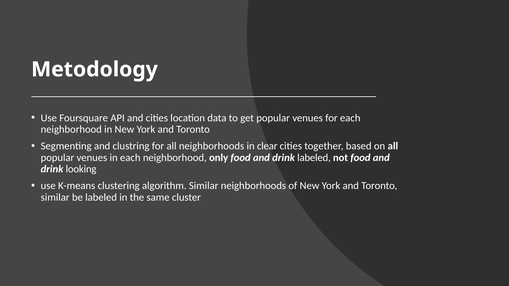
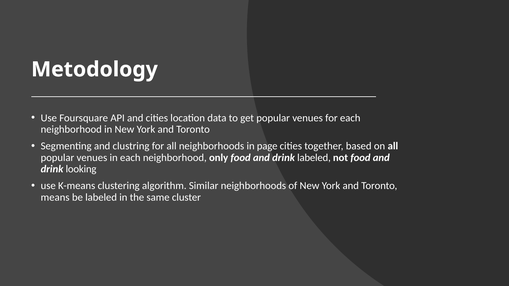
clear: clear -> page (267, 146)
similar: similar -> means (55, 197)
